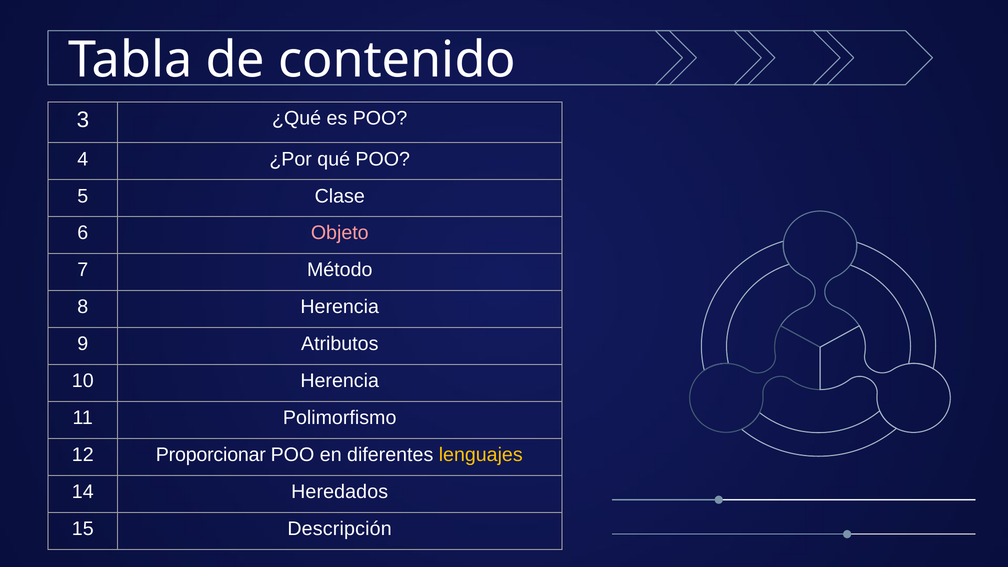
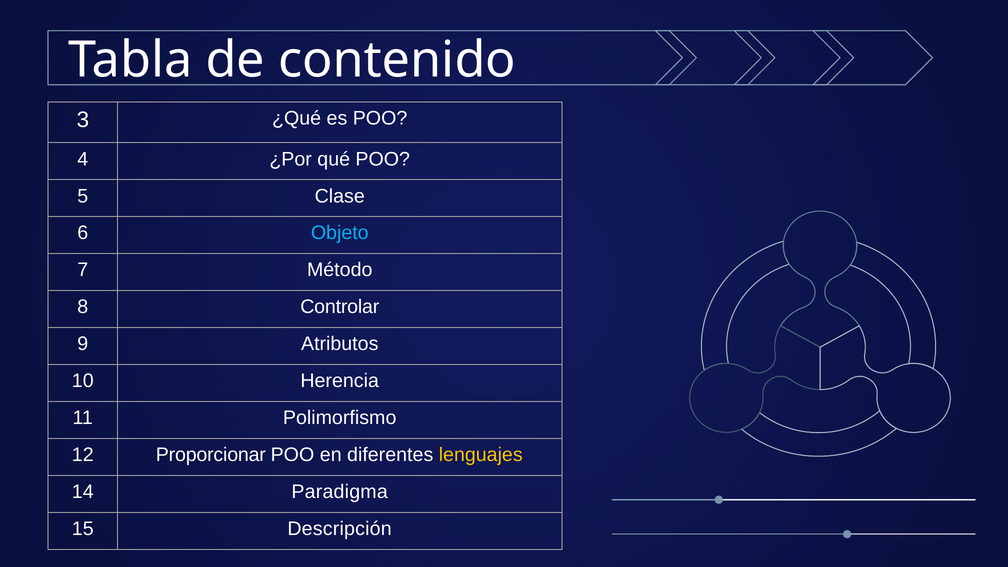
Objeto colour: pink -> light blue (340, 233)
8 Herencia: Herencia -> Controlar (340, 307)
Heredados: Heredados -> Paradigma (340, 492)
